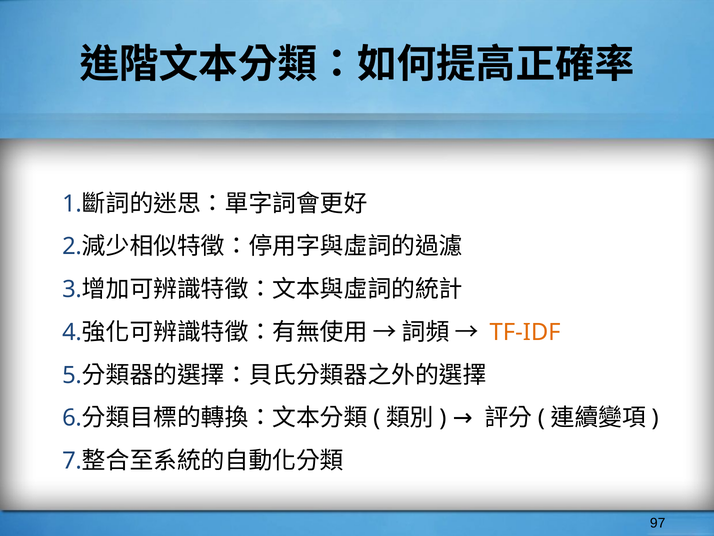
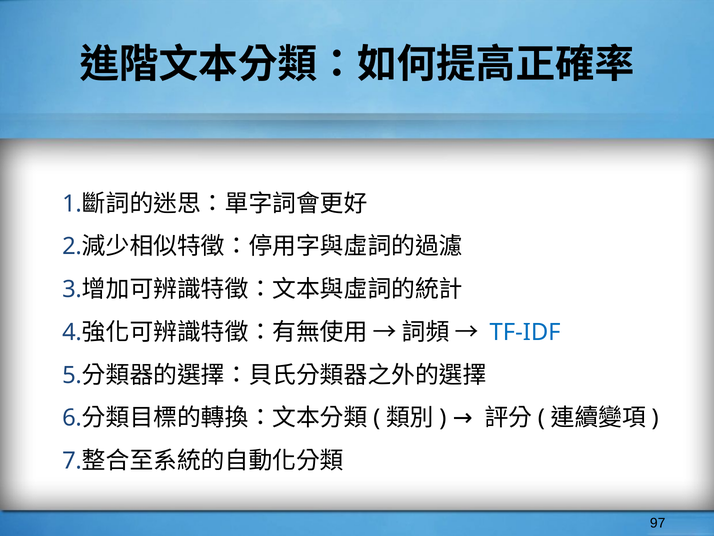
TF-IDF colour: orange -> blue (525, 332)
